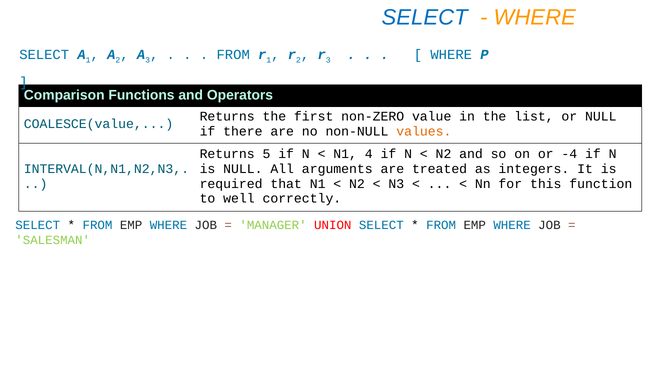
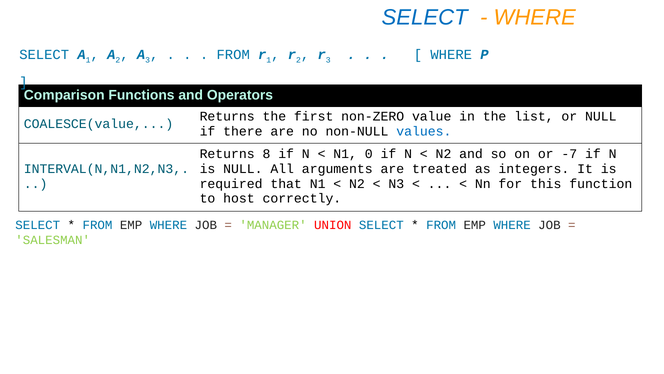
values colour: orange -> blue (424, 131)
5: 5 -> 8 (266, 154)
4: 4 -> 0 (369, 154)
-4: -4 -> -7 (569, 154)
well: well -> host (239, 198)
